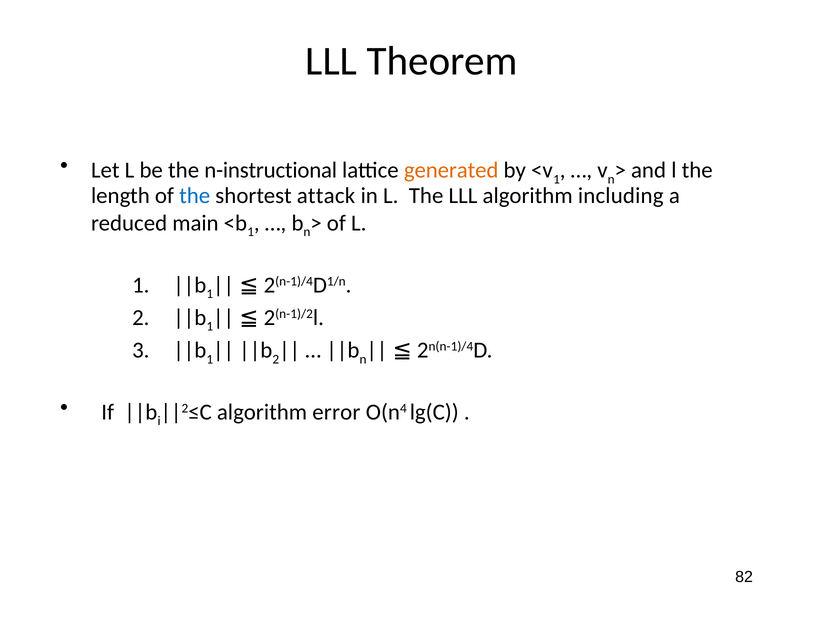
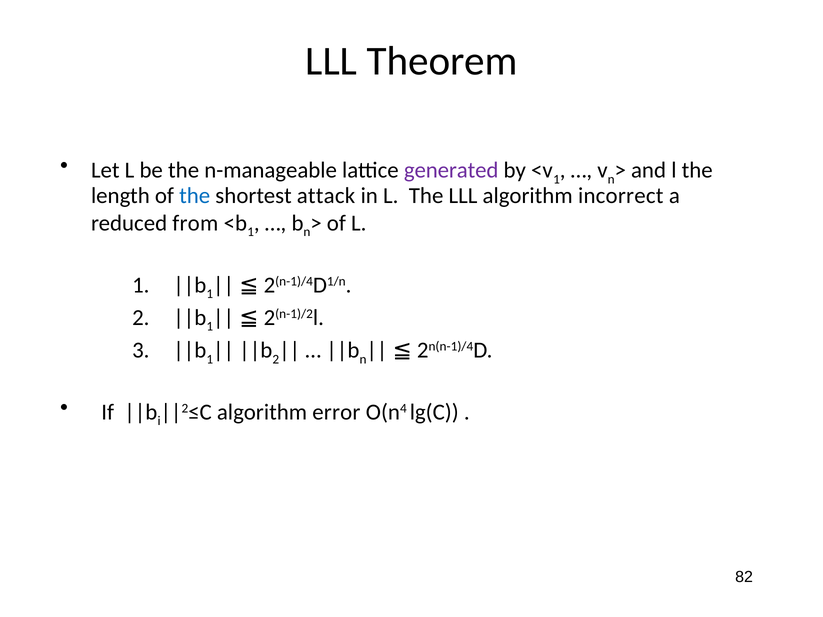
n-instructional: n-instructional -> n-manageable (271, 170)
generated colour: orange -> purple (451, 170)
including: including -> incorrect (621, 196)
main: main -> from (195, 223)
